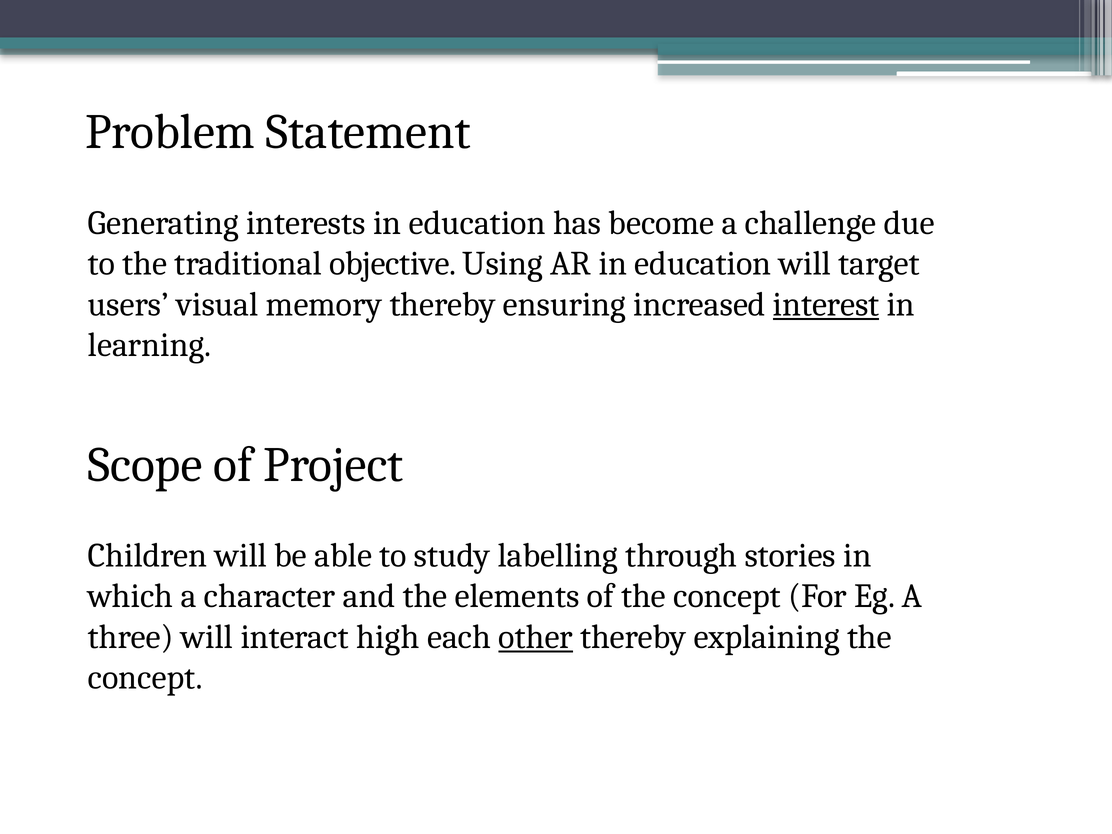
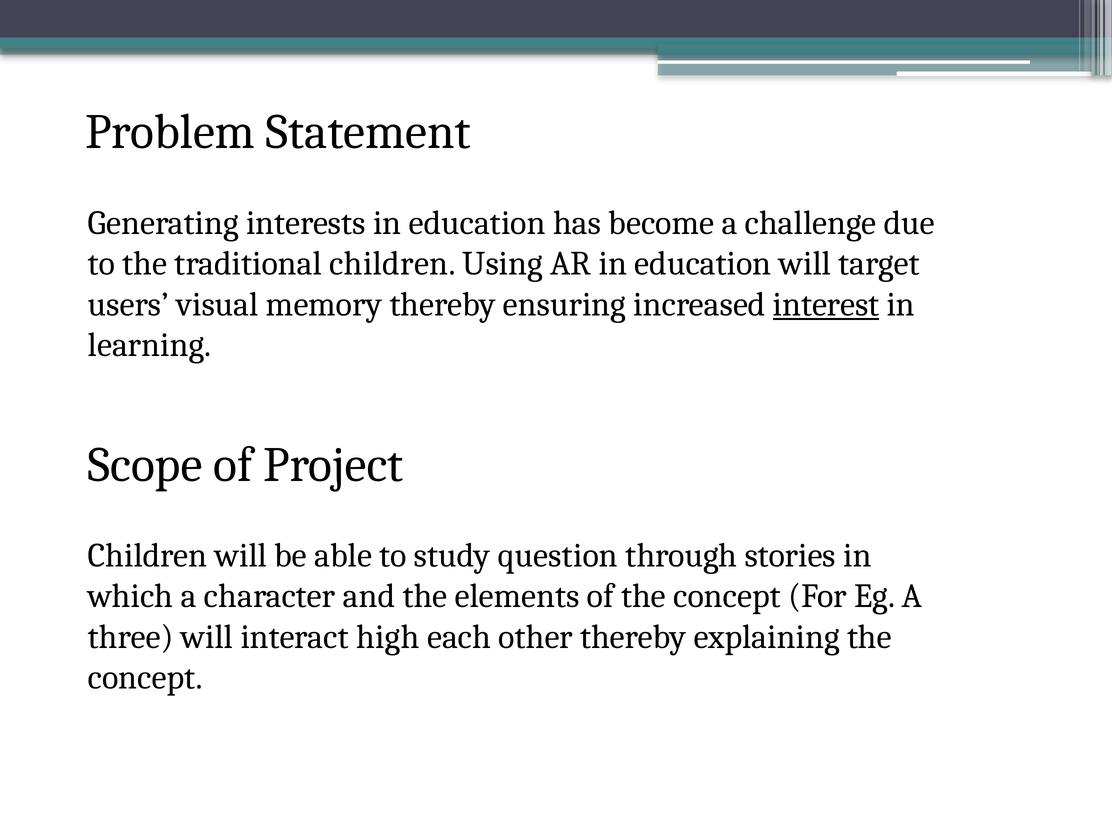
traditional objective: objective -> children (392, 264)
labelling: labelling -> question (558, 555)
other underline: present -> none (536, 637)
